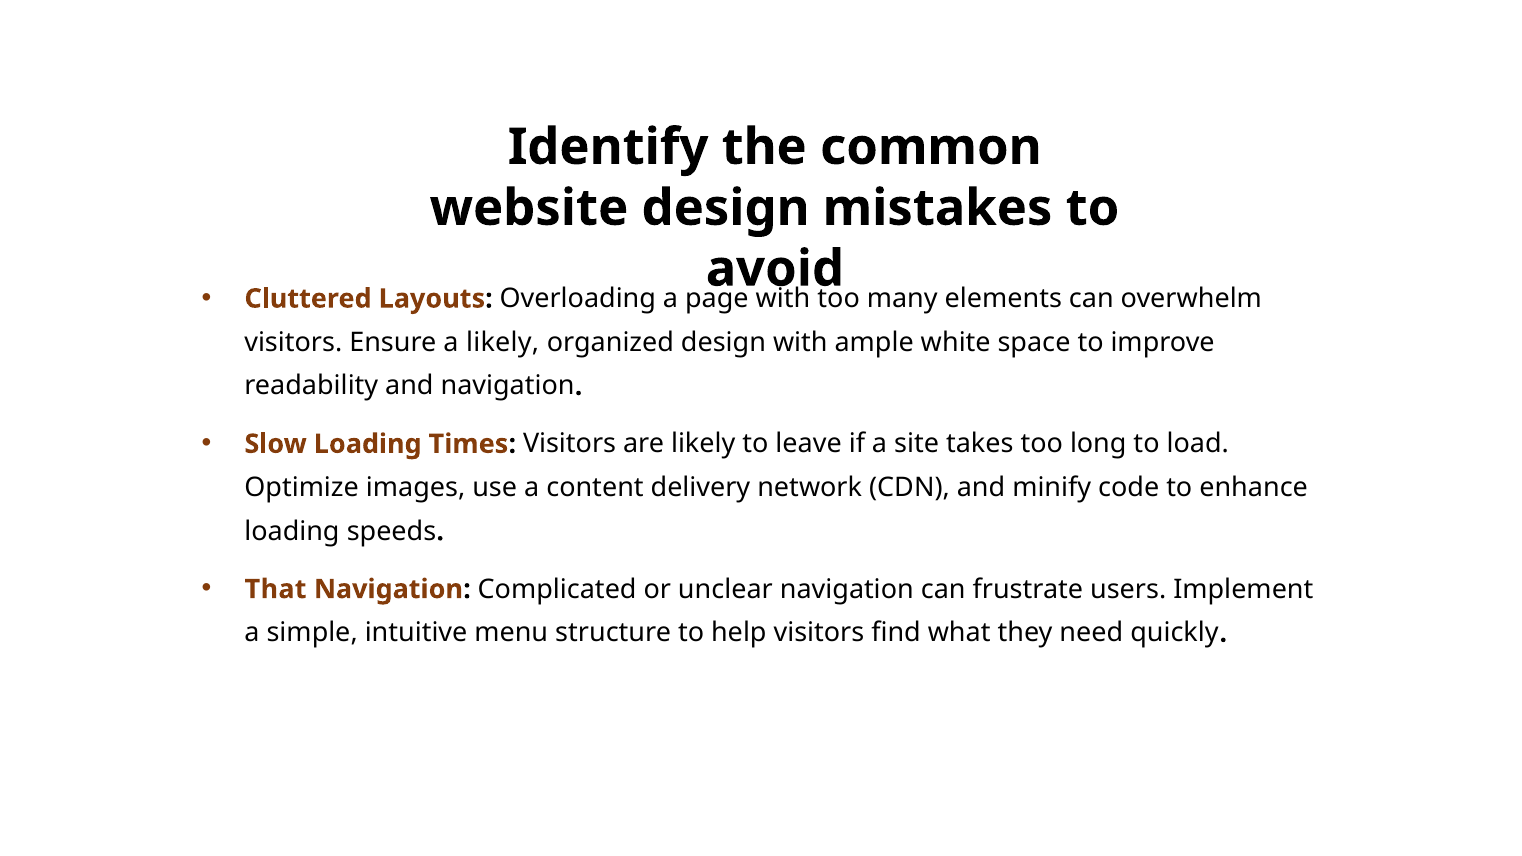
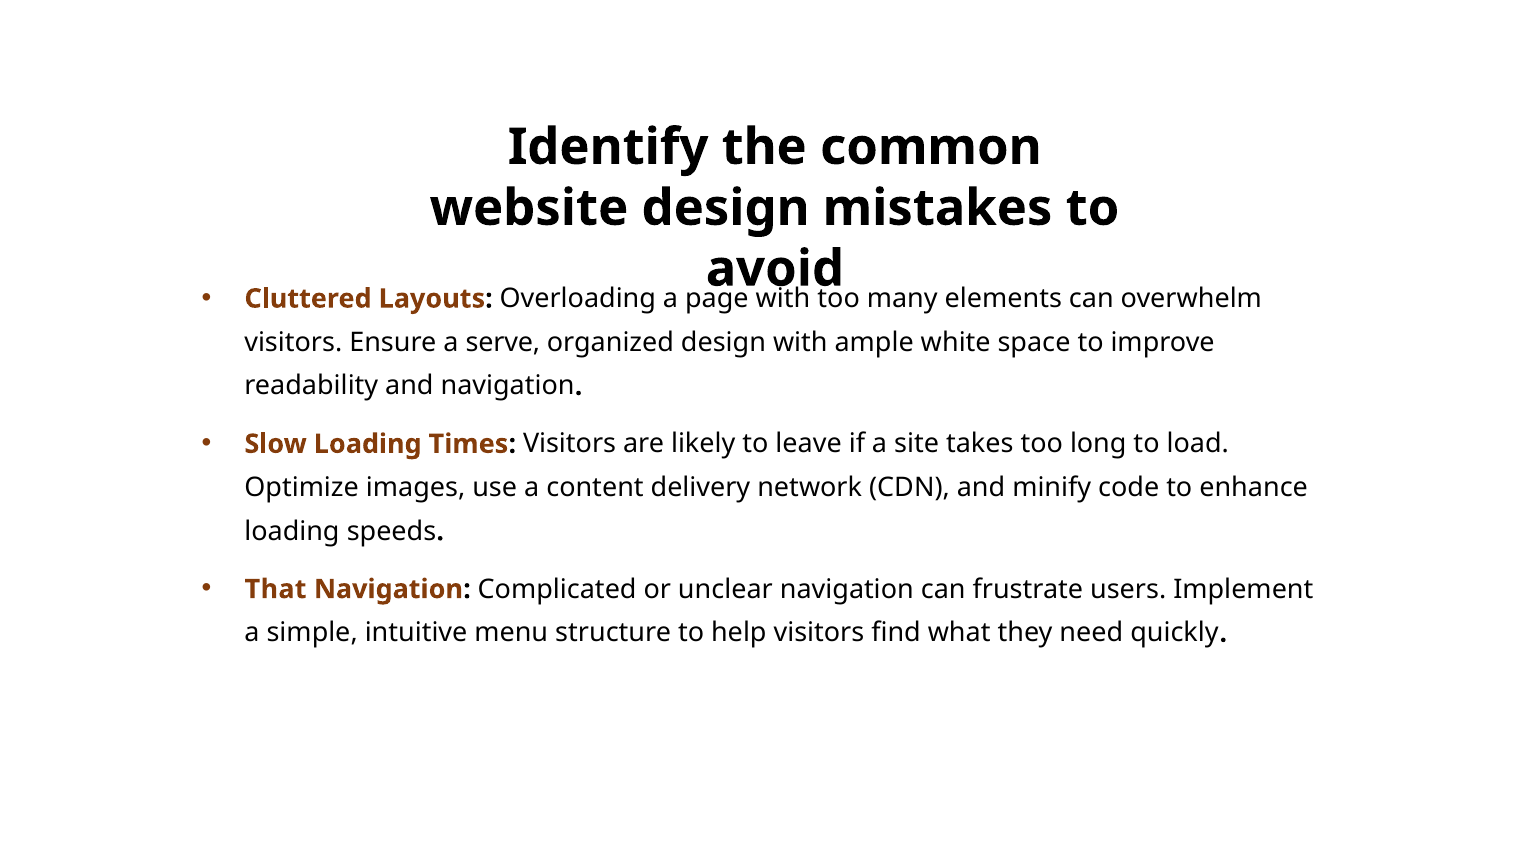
a likely: likely -> serve (503, 342)
